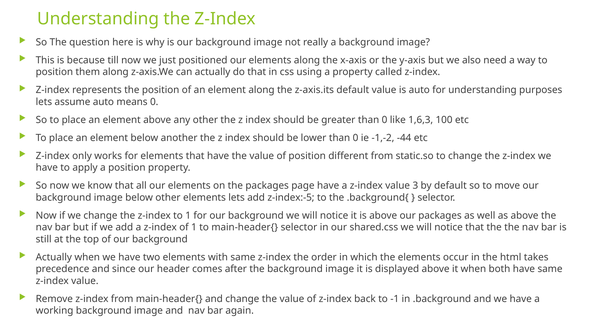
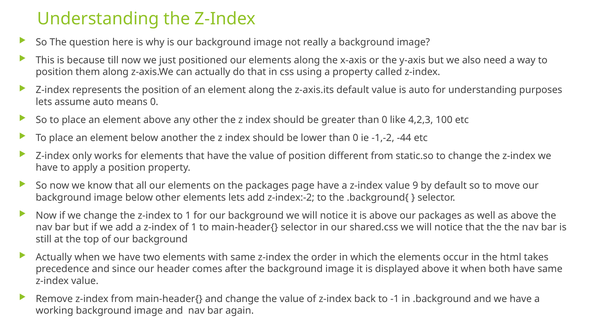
1,6,3: 1,6,3 -> 4,2,3 (421, 120)
3: 3 -> 9 (415, 186)
z-index:-5: z-index:-5 -> z-index:-2 (291, 197)
